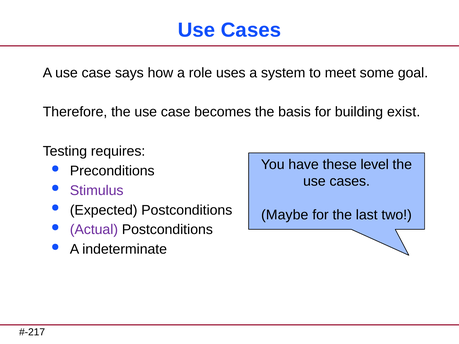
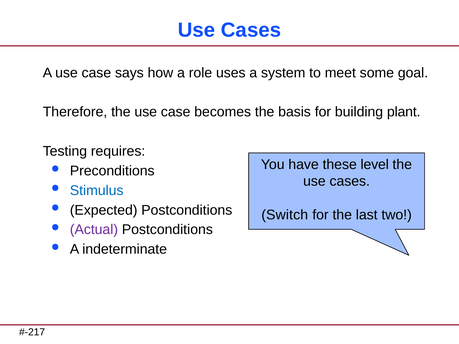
exist: exist -> plant (404, 112)
Stimulus colour: purple -> blue (97, 191)
Maybe: Maybe -> Switch (285, 215)
